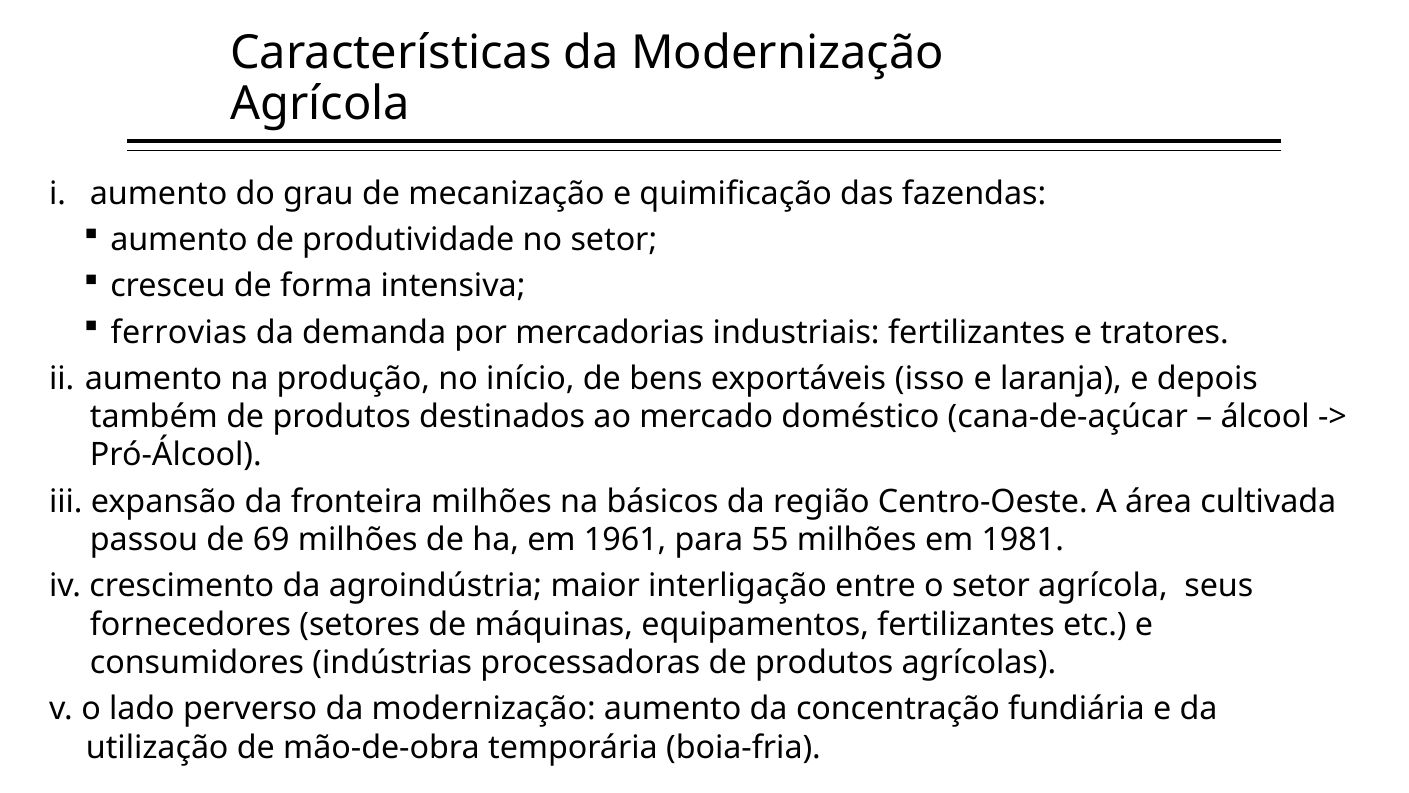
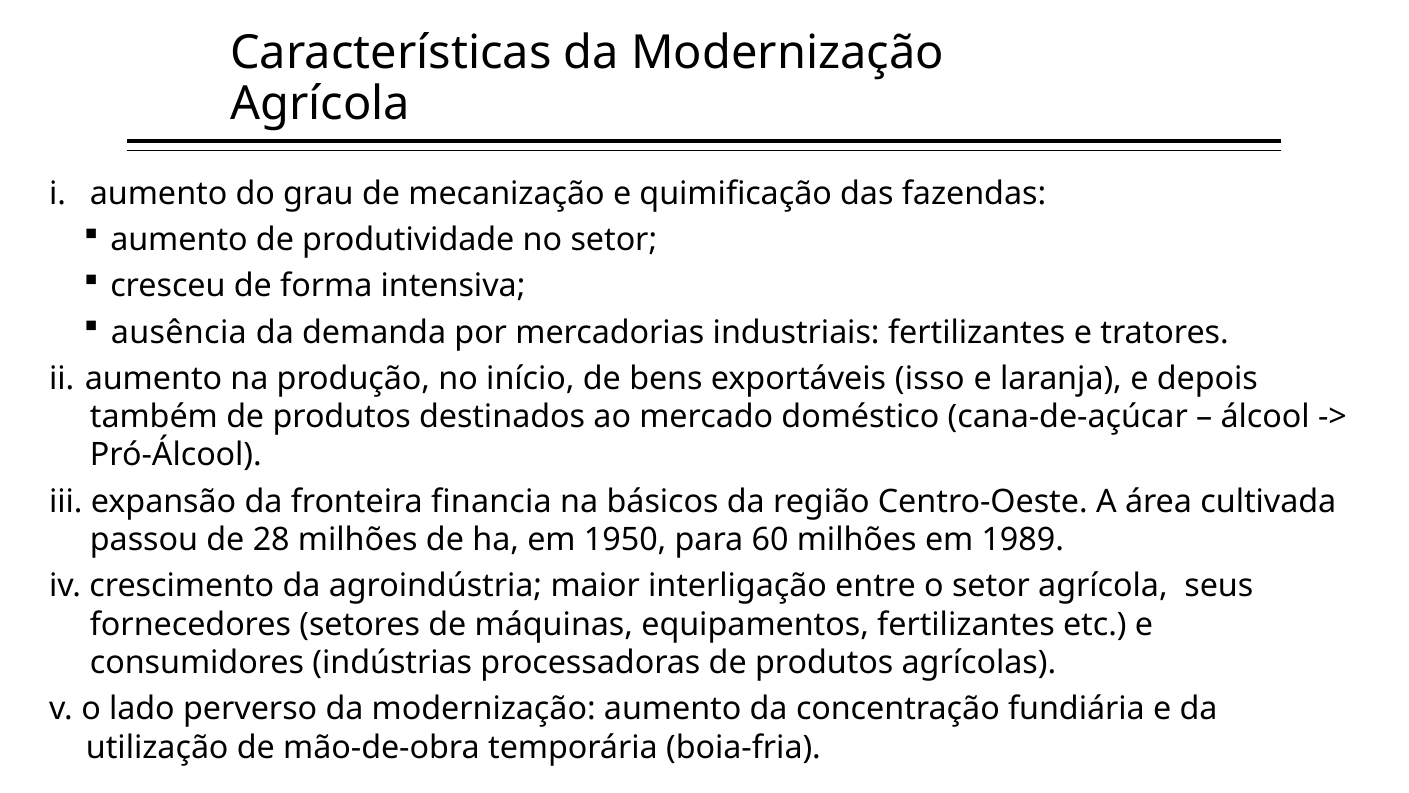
ferrovias: ferrovias -> ausência (179, 332)
fronteira milhões: milhões -> financia (491, 501)
69: 69 -> 28 (271, 540)
1961: 1961 -> 1950 (625, 540)
55: 55 -> 60 (770, 540)
1981: 1981 -> 1989 (1023, 540)
